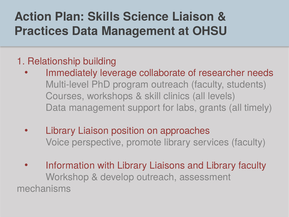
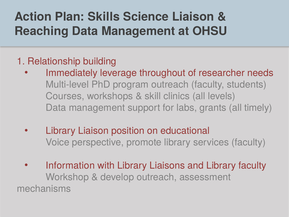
Practices: Practices -> Reaching (42, 31)
collaborate: collaborate -> throughout (162, 73)
approaches: approaches -> educational (185, 131)
